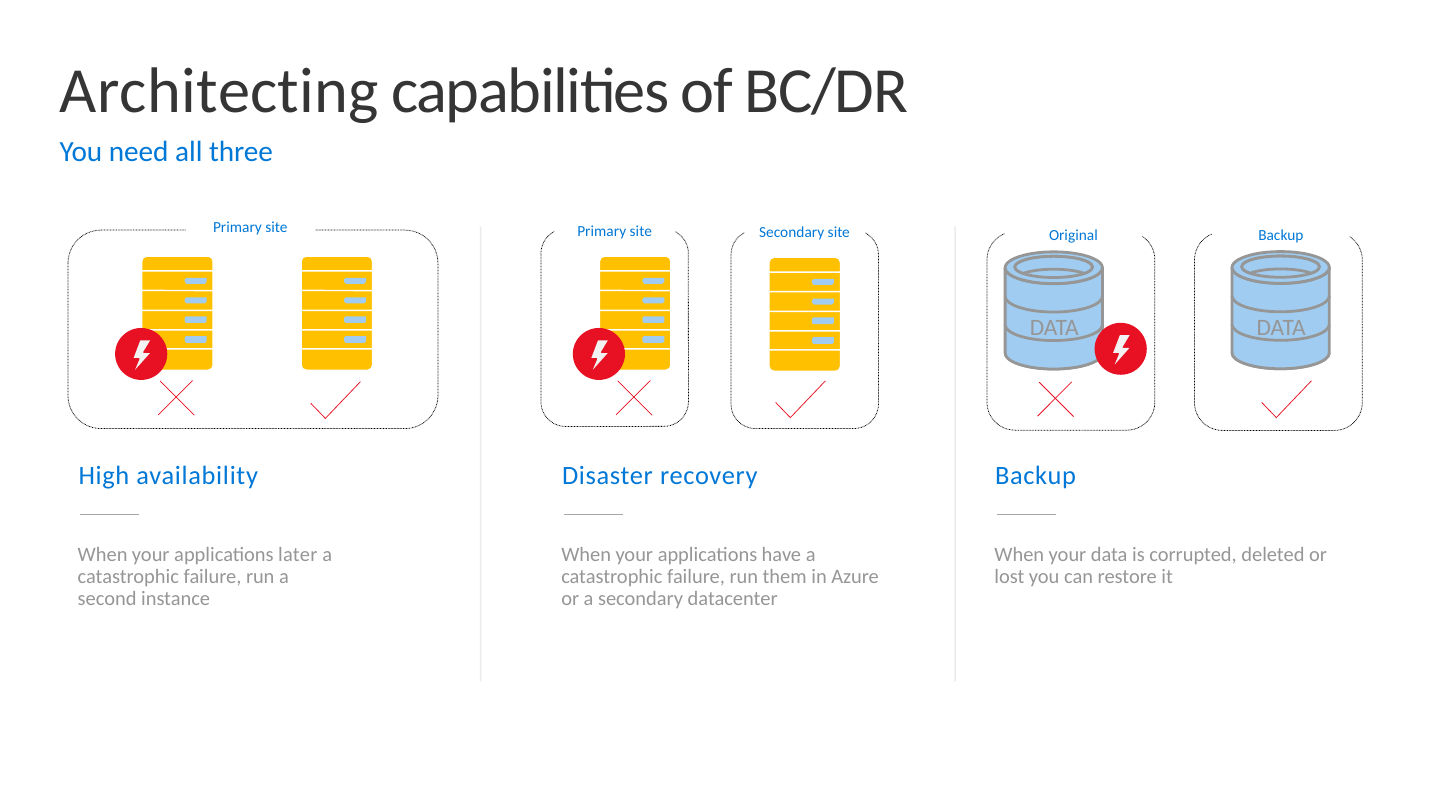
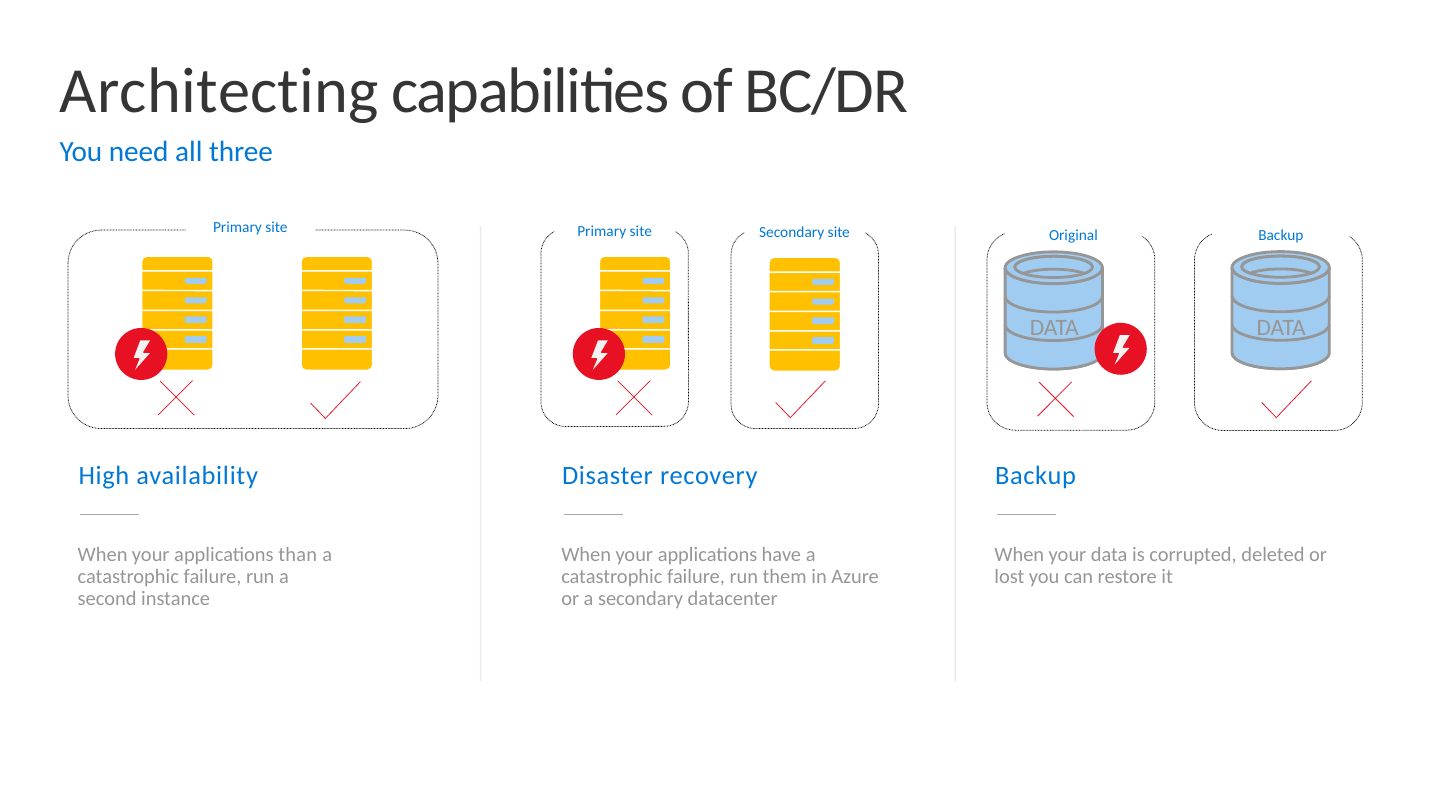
later: later -> than (298, 555)
